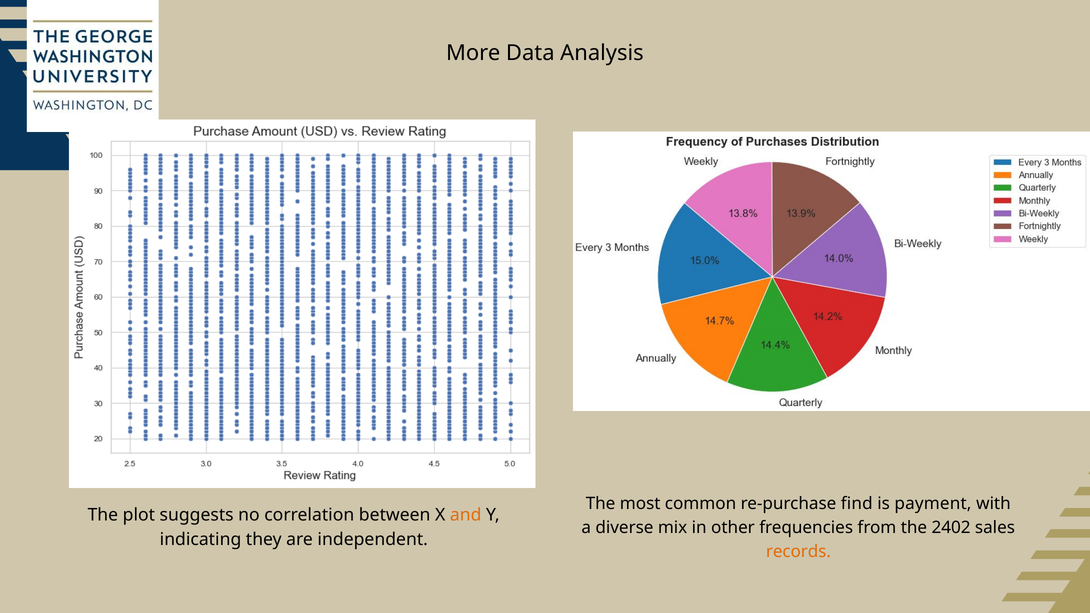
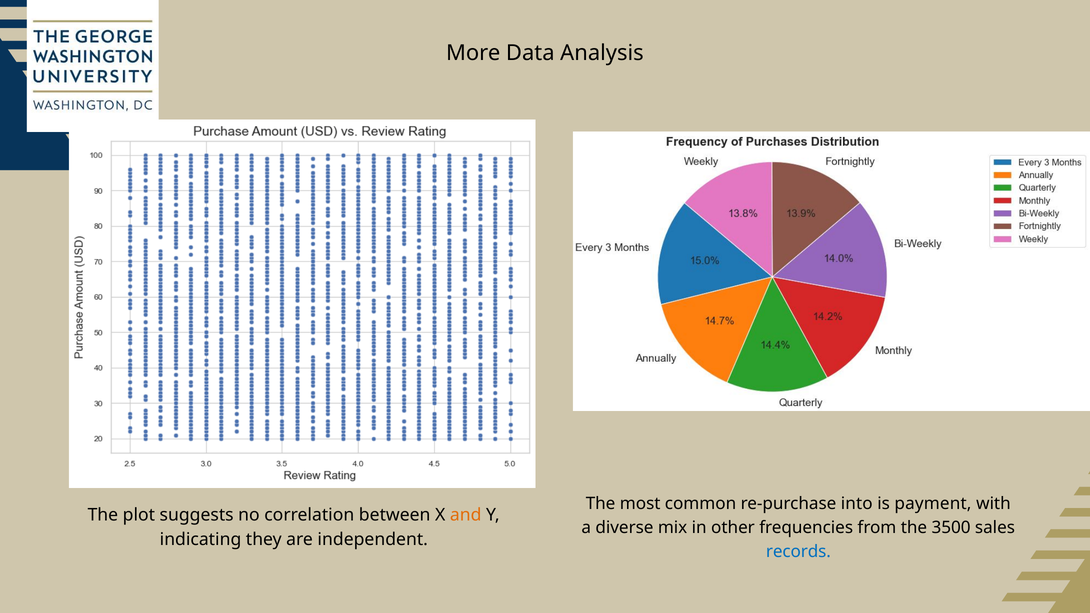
find: find -> into (857, 504)
2402: 2402 -> 3500 (951, 528)
records colour: orange -> blue (798, 552)
